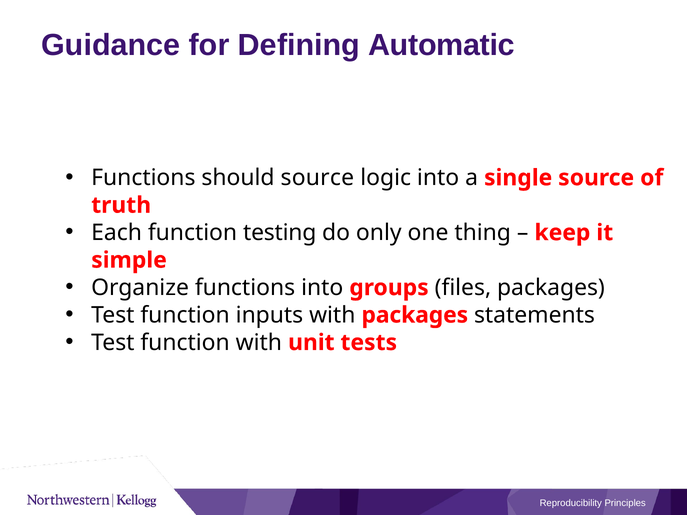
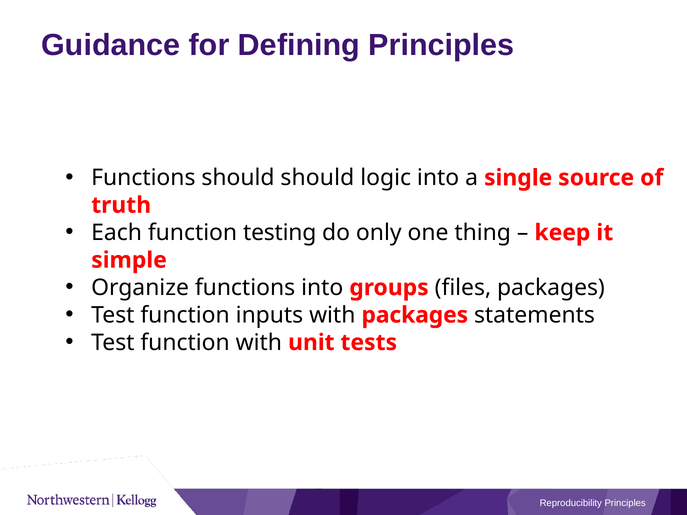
Defining Automatic: Automatic -> Principles (441, 45)
should source: source -> should (317, 178)
